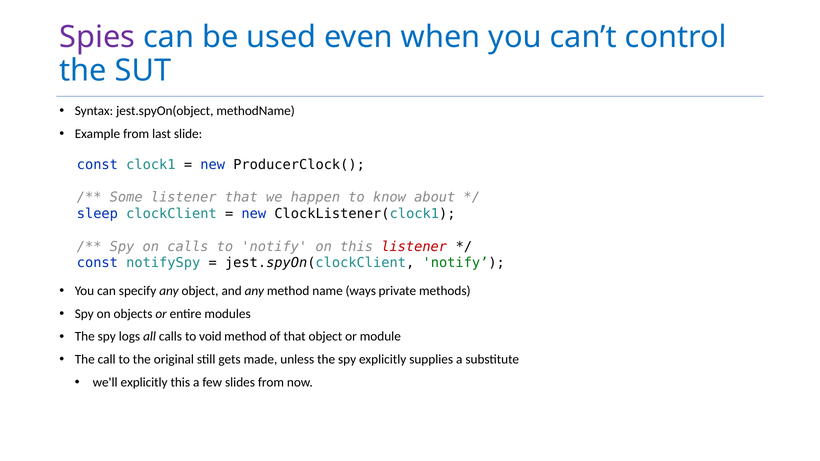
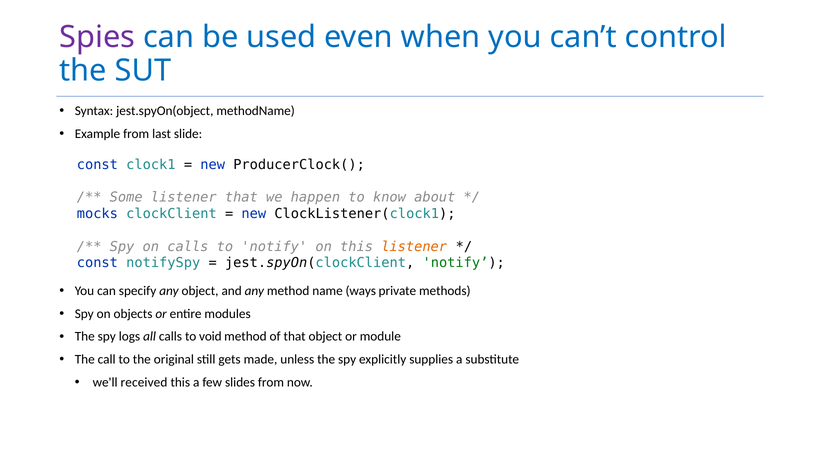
sleep: sleep -> mocks (97, 214)
listener colour: red -> orange (414, 247)
we'll explicitly: explicitly -> received (144, 382)
